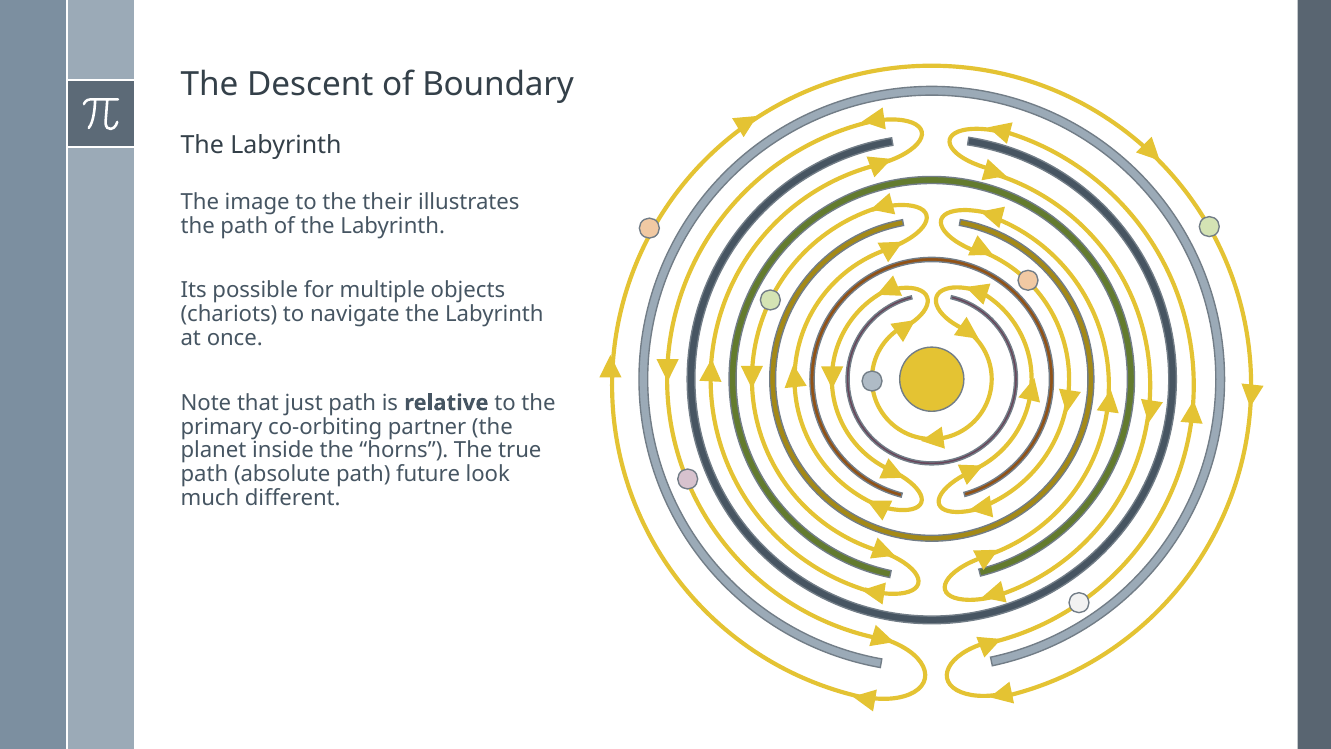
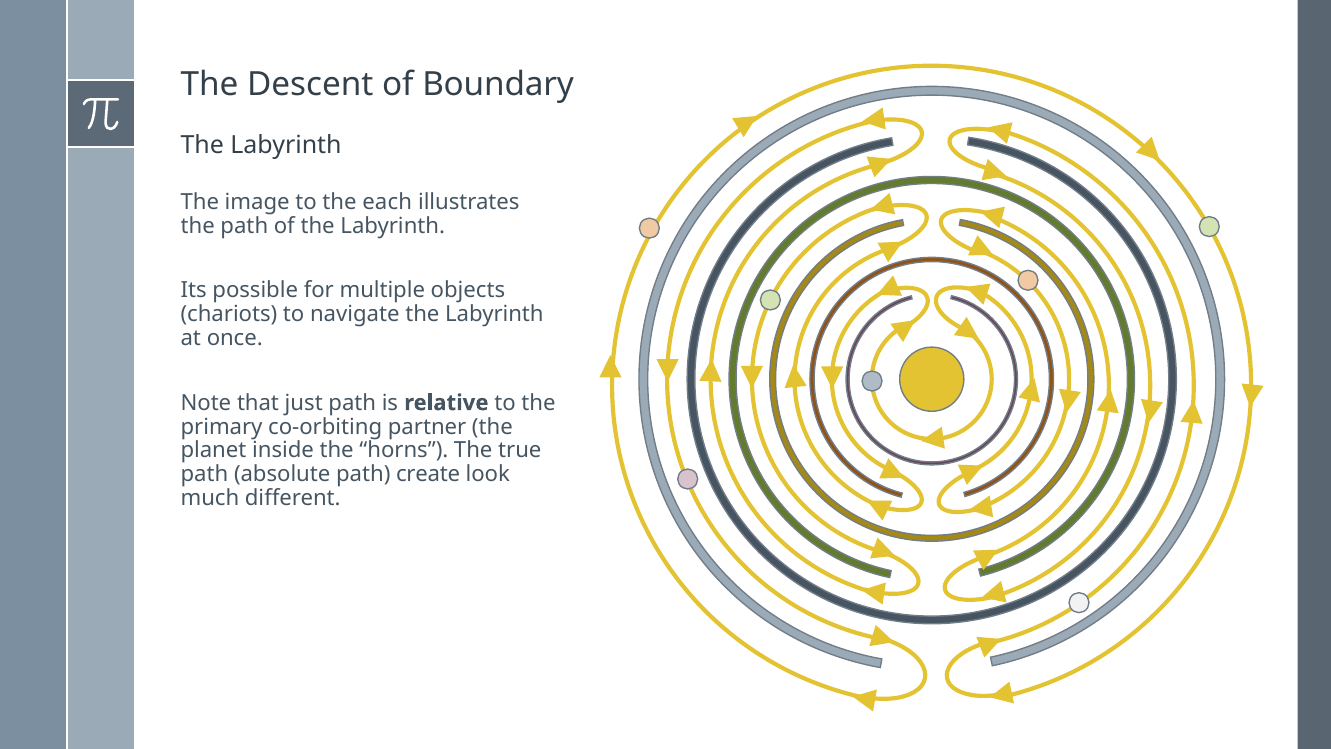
their: their -> each (387, 202)
future: future -> create (428, 474)
